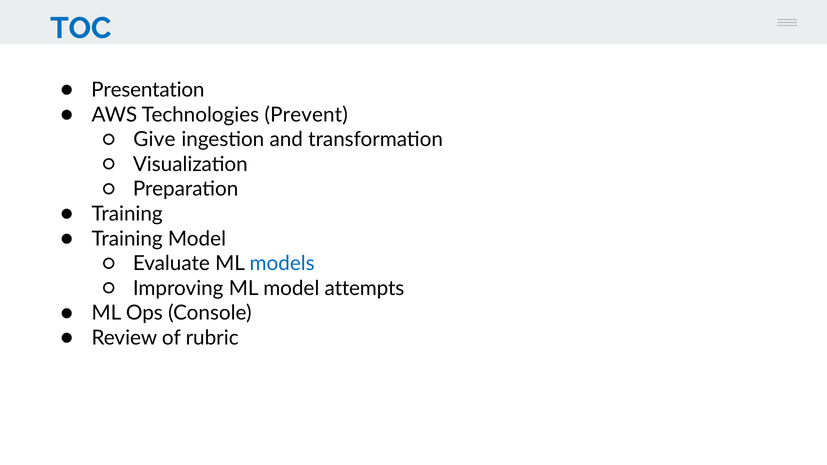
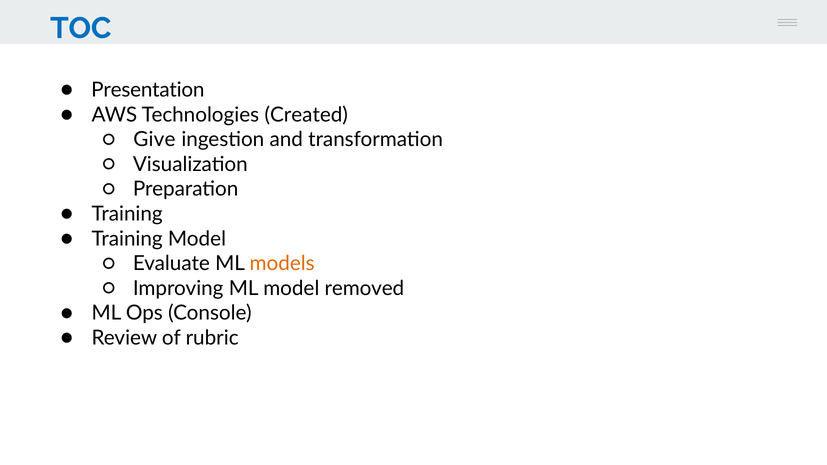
Prevent: Prevent -> Created (306, 115)
models colour: blue -> orange (282, 264)
attempts: attempts -> removed (364, 288)
